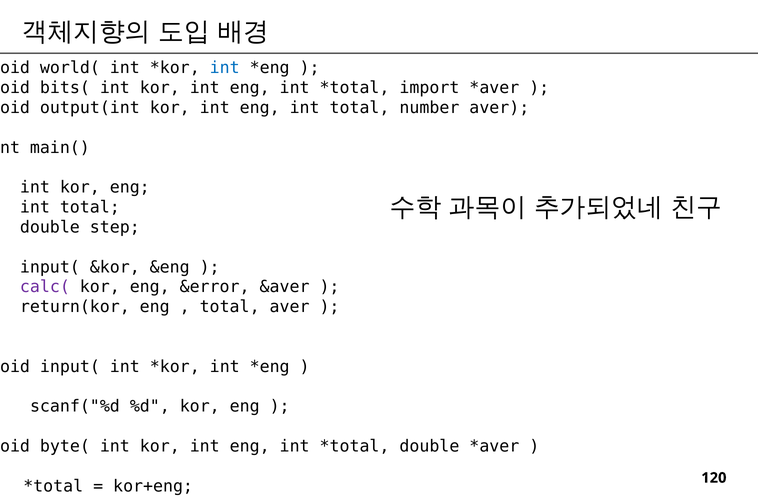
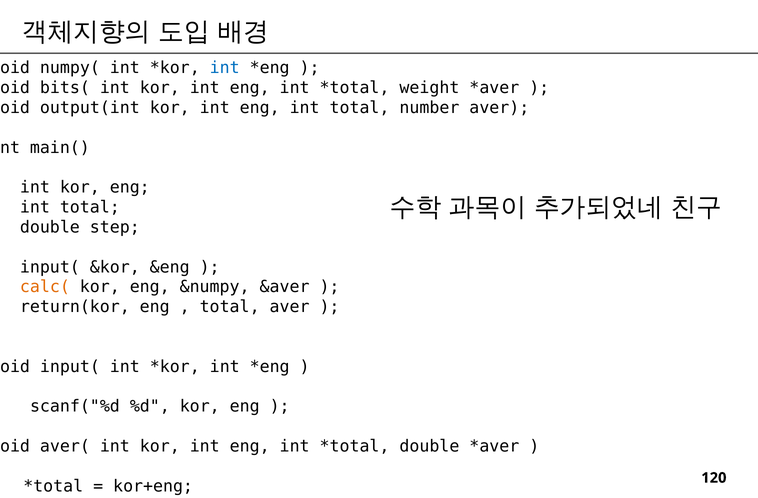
world(: world( -> numpy( (70, 68)
import: import -> weight (429, 88)
calc( colour: purple -> orange (45, 287)
&error: &error -> &numpy (215, 287)
byte(: byte( -> aver( (65, 446)
